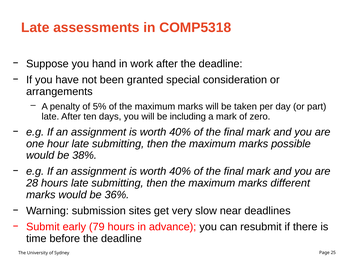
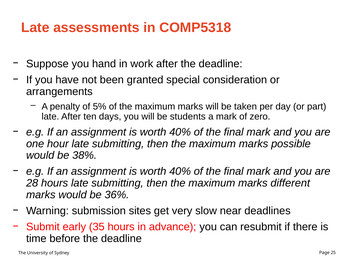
including: including -> students (188, 117)
79: 79 -> 35 (97, 227)
